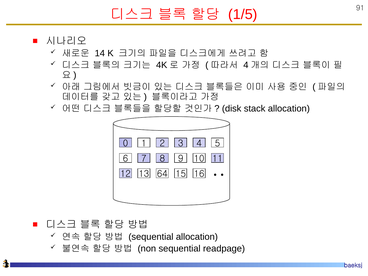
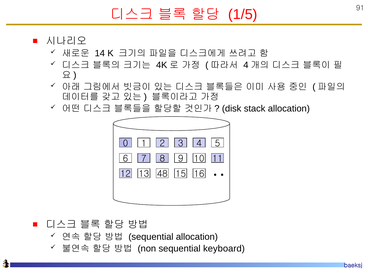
64: 64 -> 48 (162, 174)
readpage: readpage -> keyboard (224, 249)
